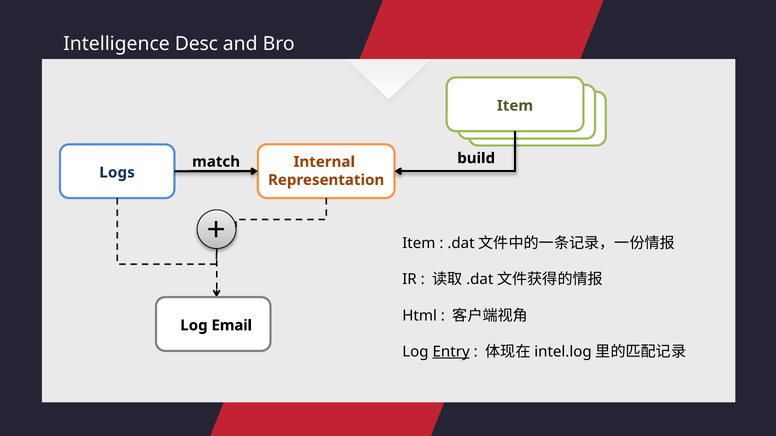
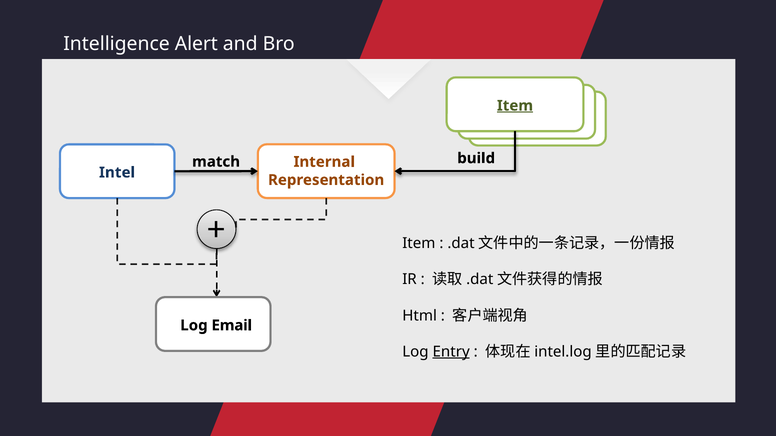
Desc: Desc -> Alert (196, 44)
Item underline: none -> present (515, 106)
Logs: Logs -> Intel (117, 173)
